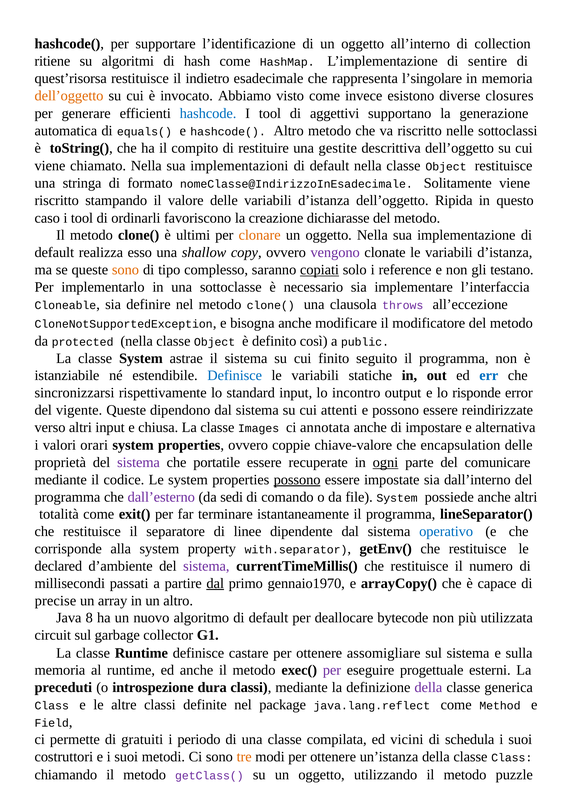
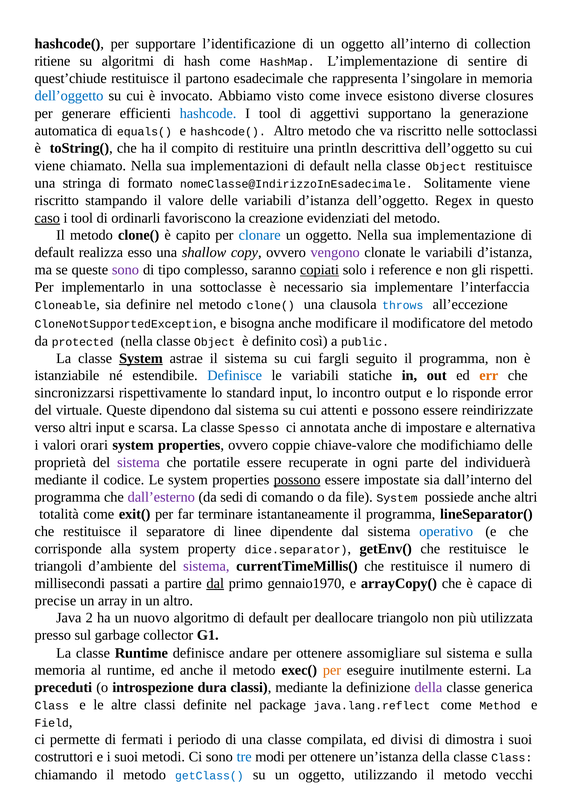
quest’risorsa: quest’risorsa -> quest’chiude (71, 78)
indietro: indietro -> partono (207, 78)
dell’oggetto colour: orange -> blue (69, 96)
gestite: gestite -> println (338, 148)
Ripida: Ripida -> Regex (454, 201)
caso underline: none -> present (47, 218)
dichiarasse: dichiarasse -> evidenziati (338, 218)
ultimi: ultimi -> capito (193, 235)
clonare colour: orange -> blue (260, 235)
sono colour: orange -> purple (125, 270)
testano: testano -> rispetti (512, 270)
throws colour: purple -> blue (403, 305)
System underline: none -> present (141, 358)
finito: finito -> fargli (334, 358)
err colour: blue -> orange (489, 376)
vigente: vigente -> virtuale (79, 410)
chiusa: chiusa -> scarsa (158, 427)
Images: Images -> Spesso (259, 428)
encapsulation: encapsulation -> modifichiamo (461, 445)
ogni underline: present -> none (385, 462)
comunicare: comunicare -> individuerà (498, 462)
with.separator: with.separator -> dice.separator (296, 550)
declared: declared -> triangoli (58, 566)
8: 8 -> 2 (89, 618)
bytecode: bytecode -> triangolo (403, 618)
circuit: circuit -> presso (53, 635)
castare: castare -> andare (249, 653)
per colour: purple -> orange (332, 670)
progettuale: progettuale -> inutilmente (432, 670)
gratuiti: gratuiti -> fermati (142, 739)
vicini: vicini -> divisi (407, 739)
schedula: schedula -> dimostra (470, 739)
tre colour: orange -> blue (244, 757)
getClass( colour: purple -> blue (209, 776)
puzzle: puzzle -> vecchi (514, 775)
